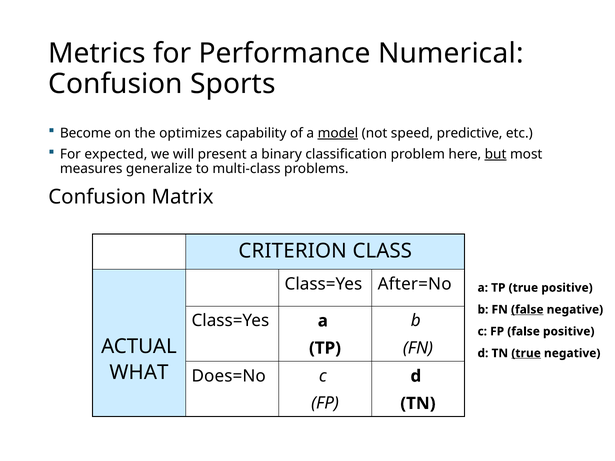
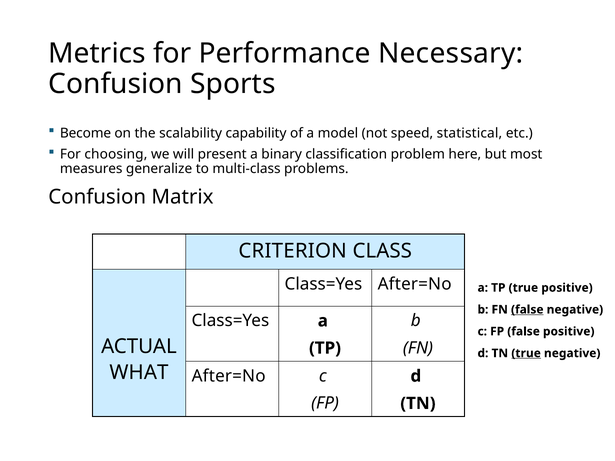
Numerical: Numerical -> Necessary (451, 54)
optimizes: optimizes -> scalability (191, 133)
model underline: present -> none (338, 133)
predictive: predictive -> statistical (469, 133)
expected: expected -> choosing (116, 154)
but underline: present -> none (496, 154)
Does=No: Does=No -> After=No (229, 376)
